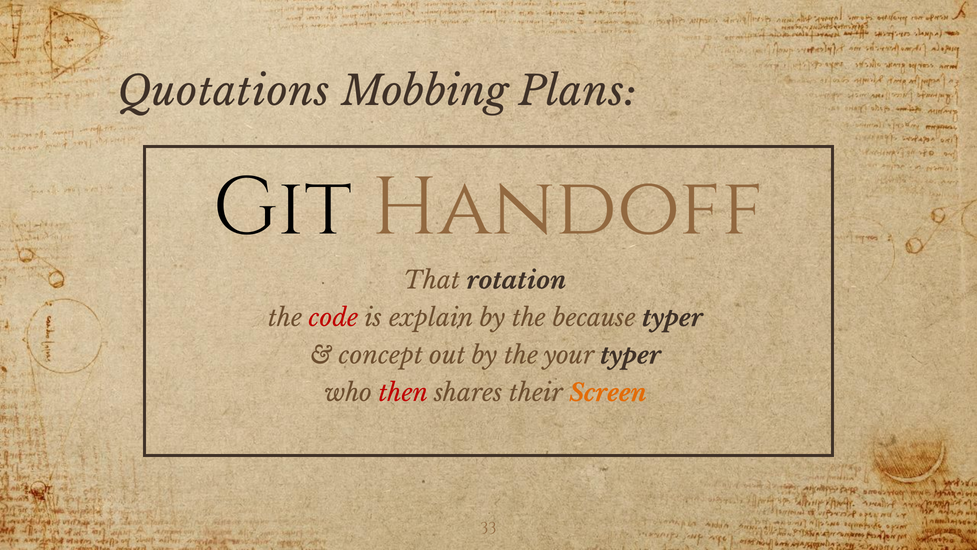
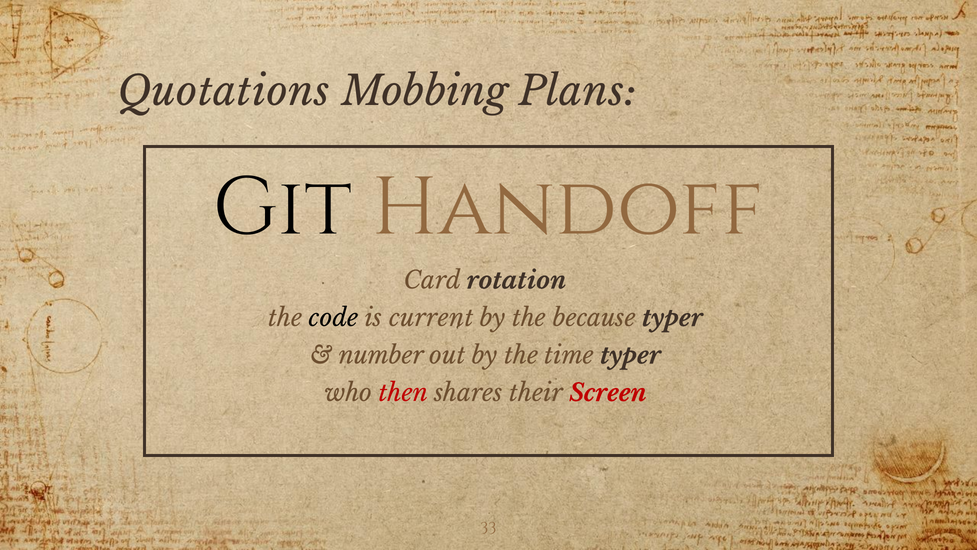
That: That -> Card (432, 280)
code colour: red -> black (334, 318)
explain: explain -> current (431, 318)
concept: concept -> number (381, 355)
your: your -> time (569, 355)
Screen colour: orange -> red (608, 393)
